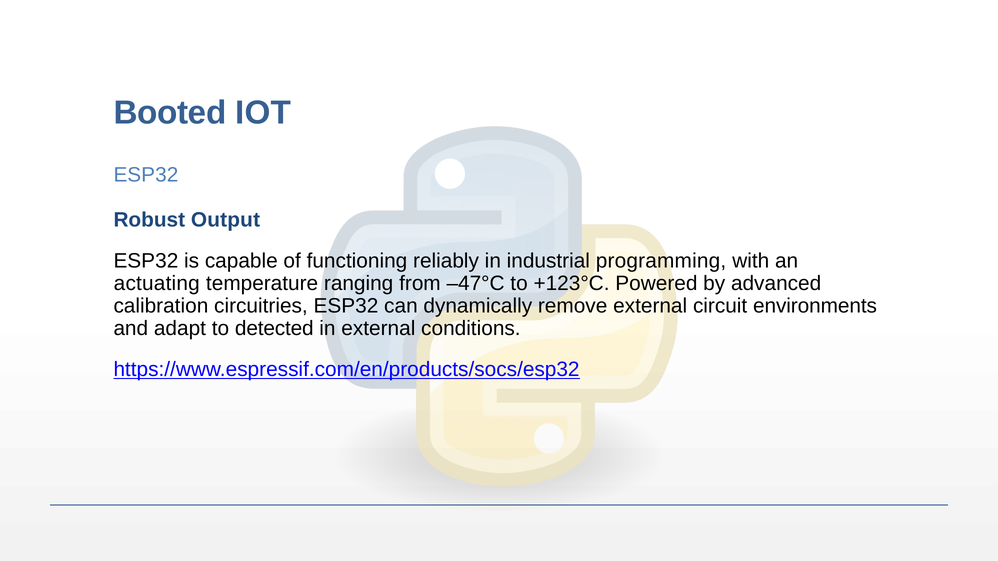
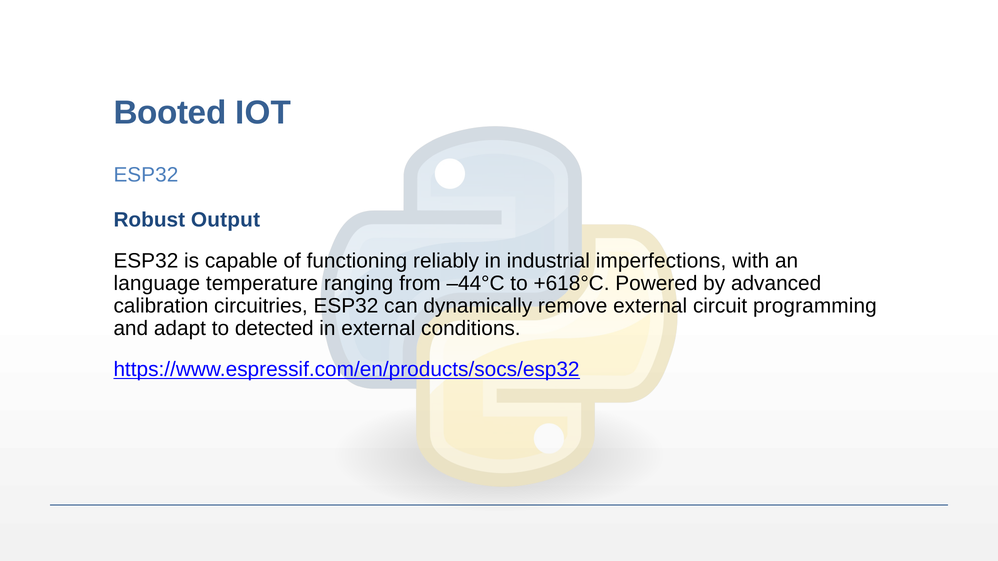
programming: programming -> imperfections (661, 261)
actuating: actuating -> language (157, 284)
–47°C: –47°C -> –44°C (476, 284)
+123°C: +123°C -> +618°C (572, 284)
environments: environments -> programming (815, 306)
